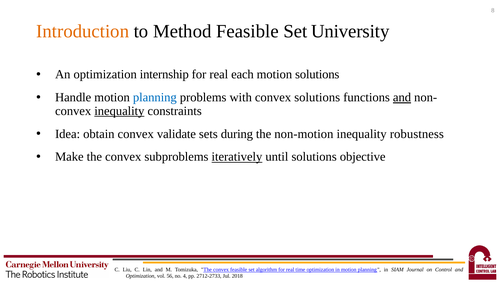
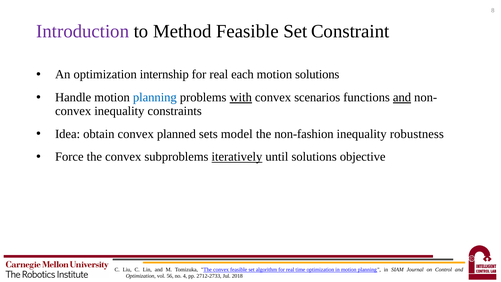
Introduction colour: orange -> purple (83, 31)
University: University -> Constraint (350, 31)
with underline: none -> present (241, 97)
convex solutions: solutions -> scenarios (317, 97)
inequality underline: present -> none (119, 111)
validate: validate -> planned (176, 134)
during: during -> model (237, 134)
non-motion: non-motion -> non-fashion (304, 134)
Make: Make -> Force (69, 157)
